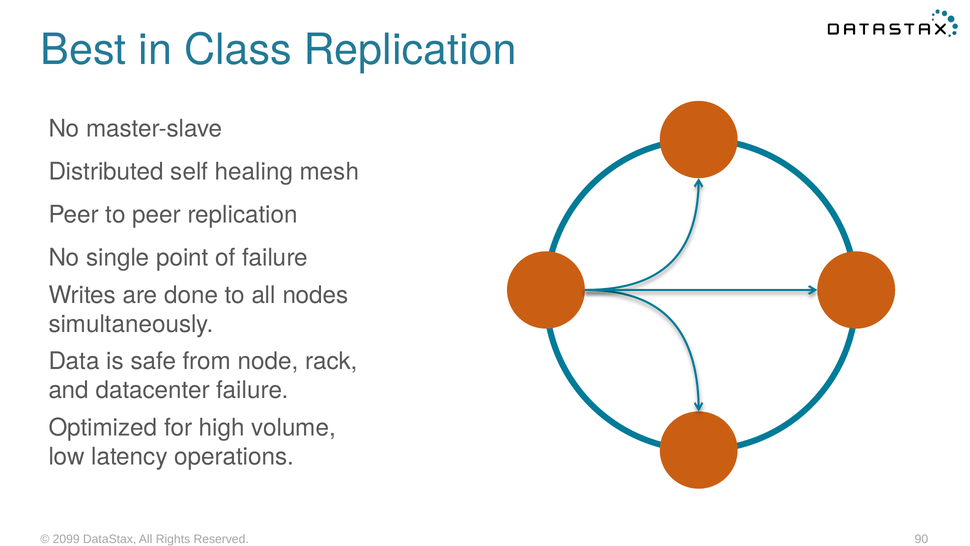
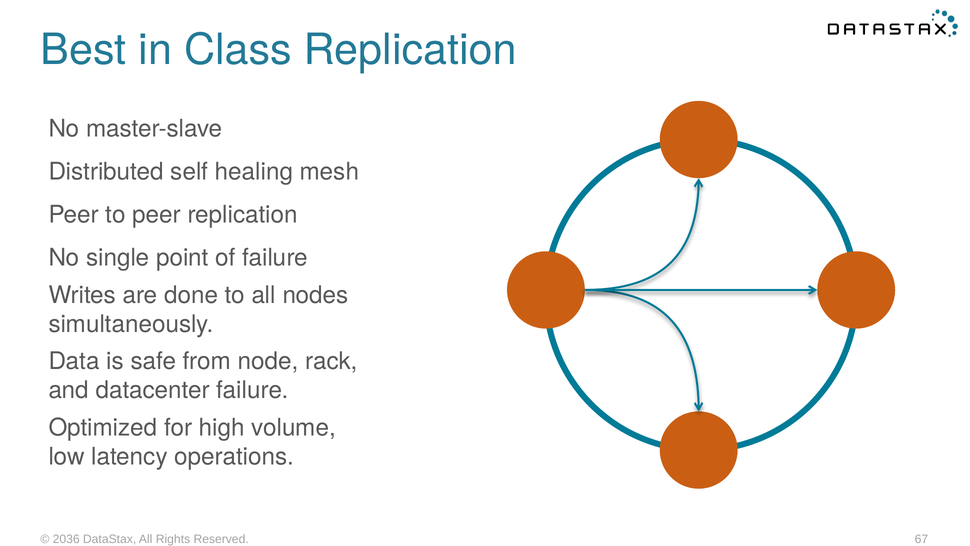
2099: 2099 -> 2036 (66, 539)
90: 90 -> 67 (921, 539)
